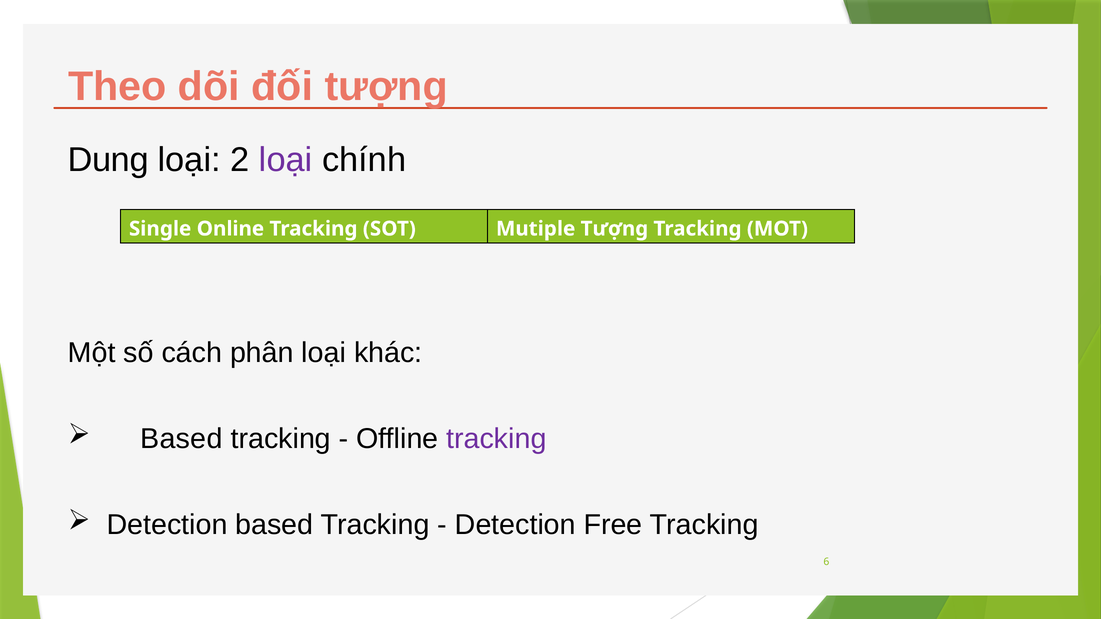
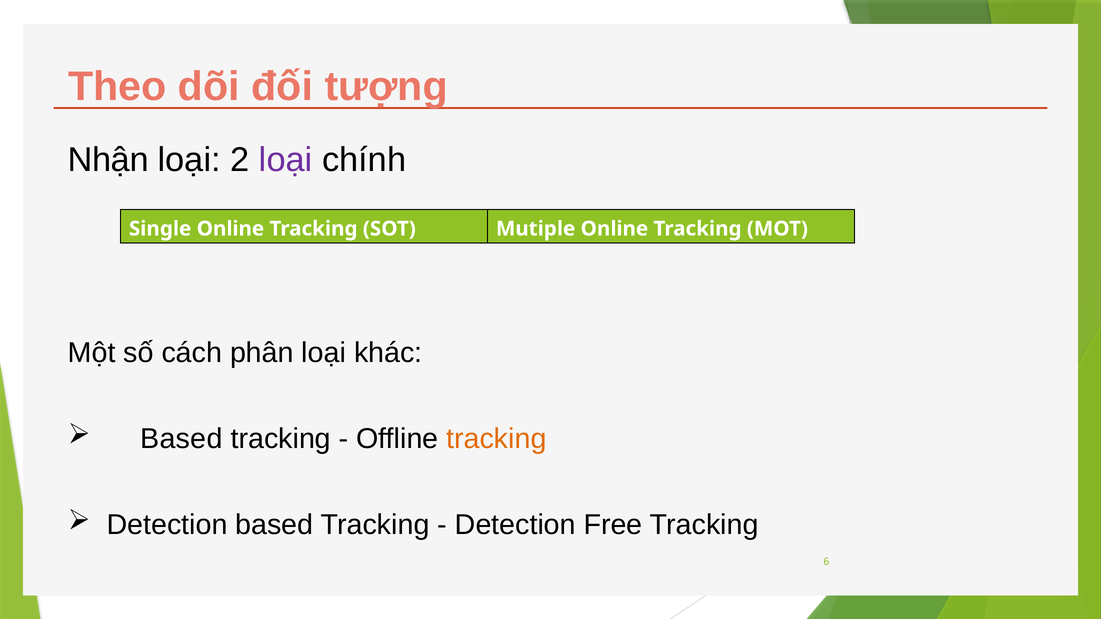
Dung: Dung -> Nhận (108, 160)
Mutiple Tượng: Tượng -> Online (614, 229)
tracking colour: purple -> orange (496, 439)
